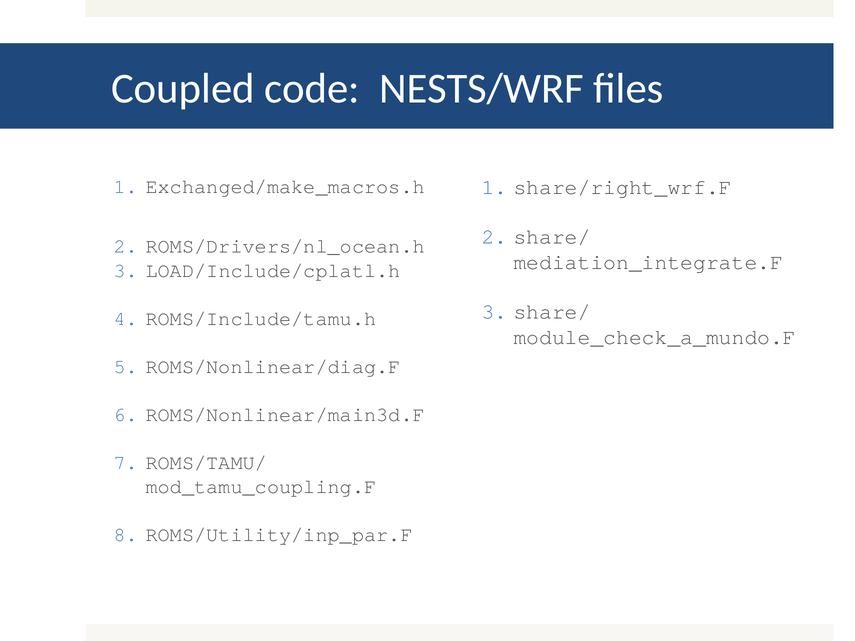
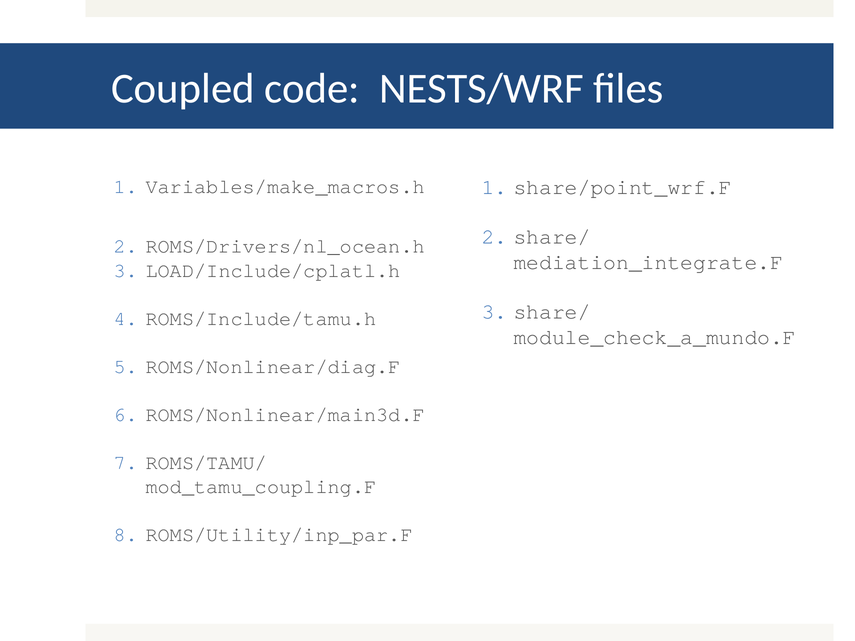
Exchanged/make_macros.h: Exchanged/make_macros.h -> Variables/make_macros.h (285, 186)
share/right_wrf.F: share/right_wrf.F -> share/point_wrf.F (623, 187)
